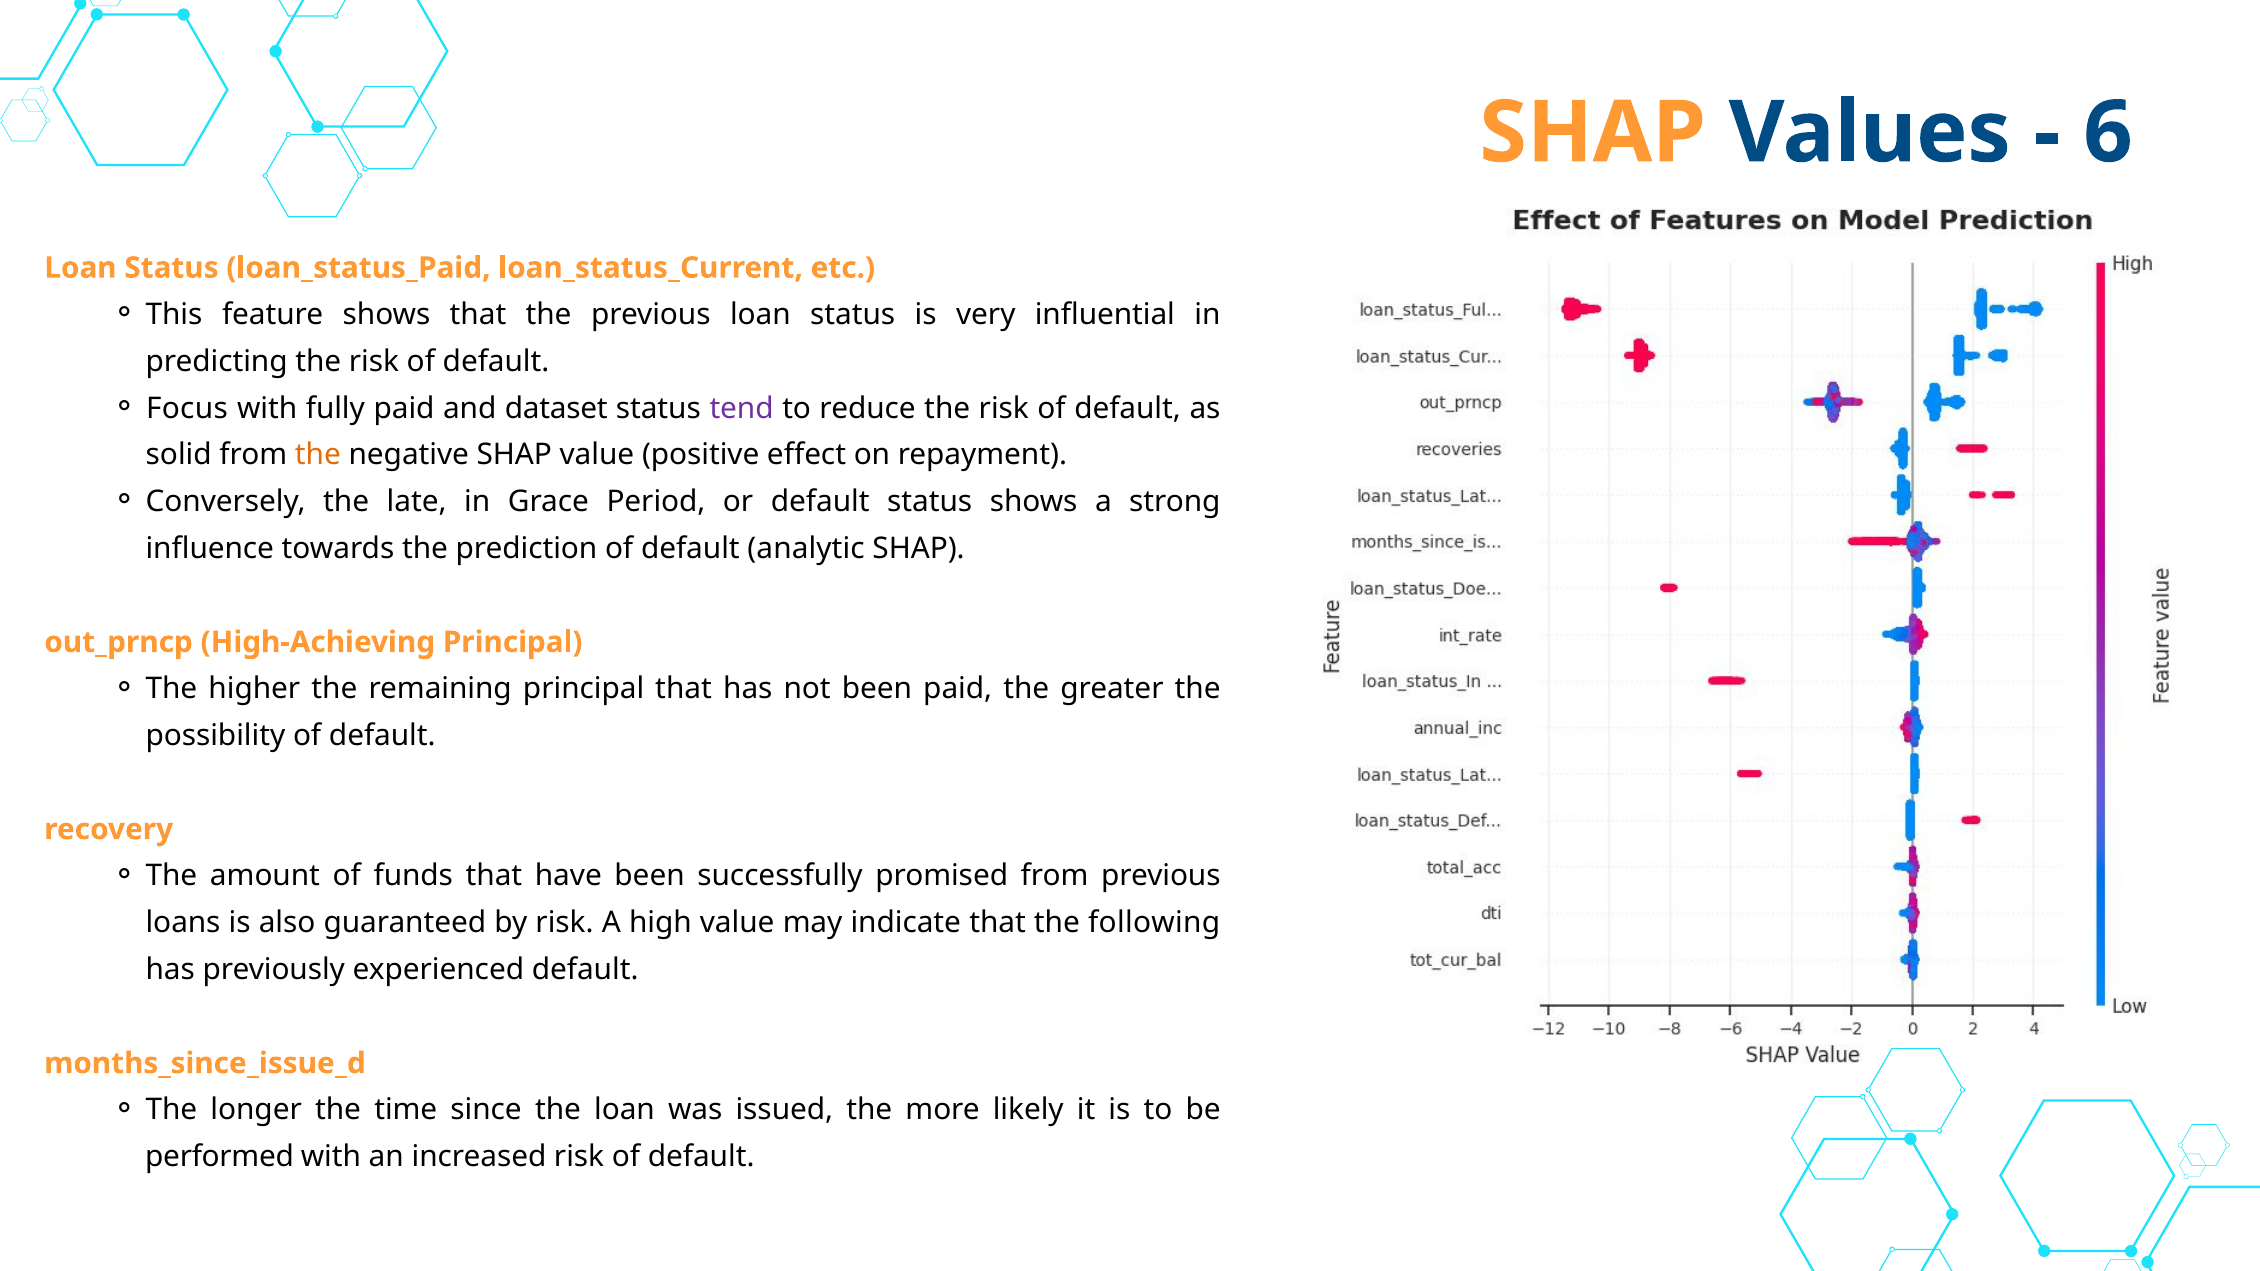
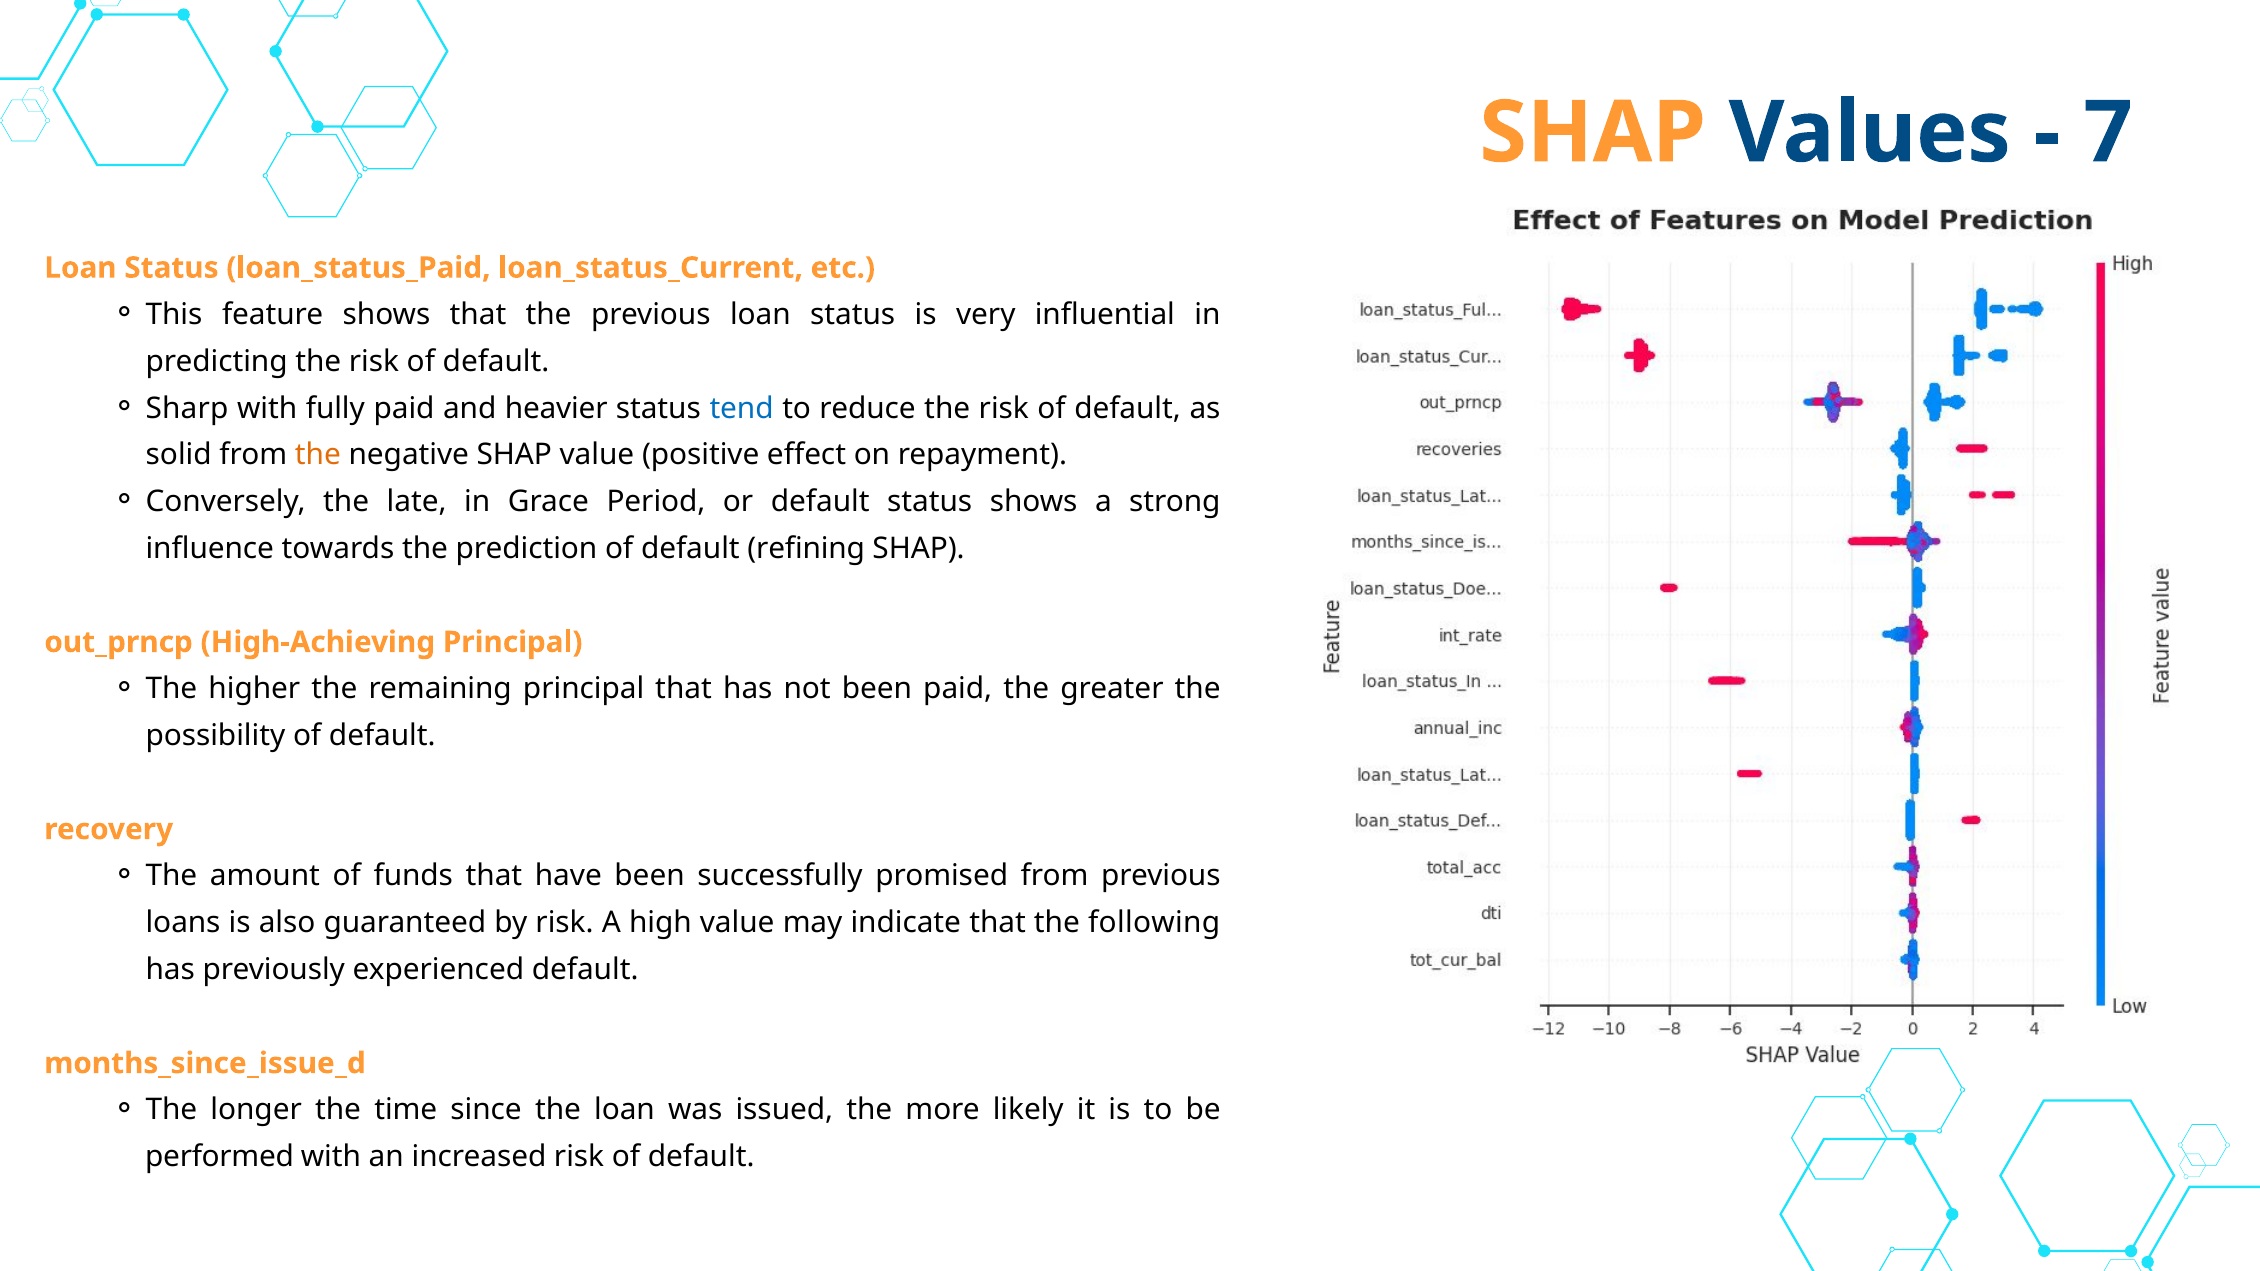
6: 6 -> 7 (2108, 133)
Focus: Focus -> Sharp (187, 408)
dataset: dataset -> heavier (556, 408)
tend colour: purple -> blue (742, 408)
analytic: analytic -> refining (806, 549)
